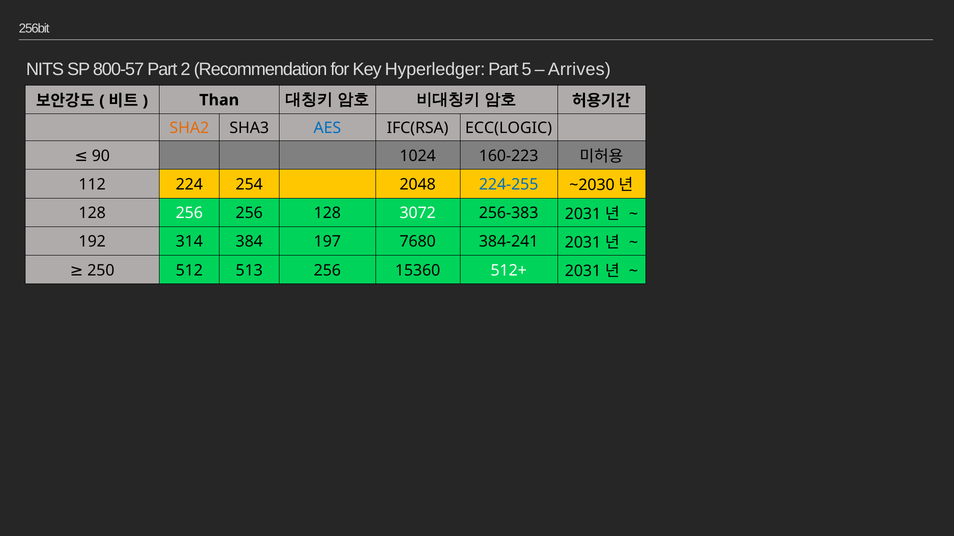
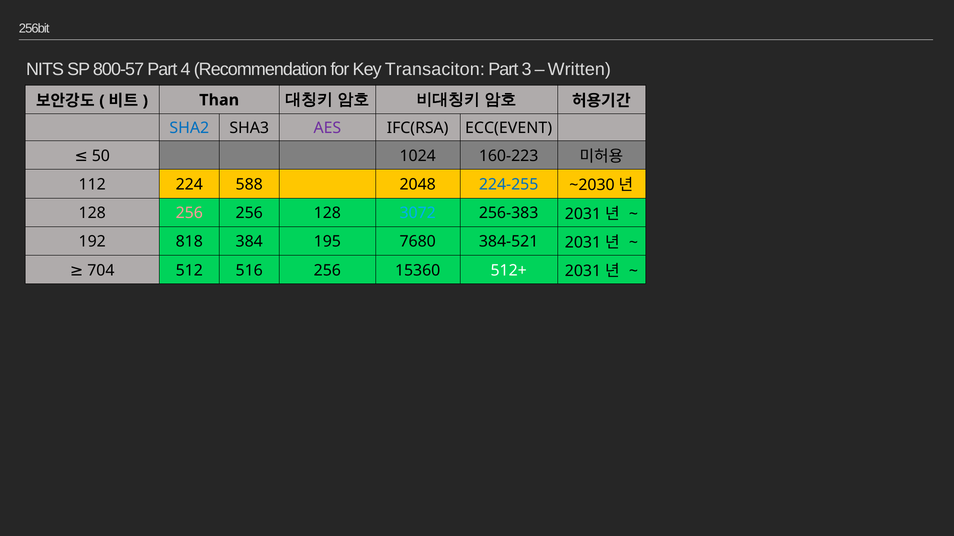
2: 2 -> 4 (186, 69)
Hyperledger: Hyperledger -> Transaciton (435, 69)
5: 5 -> 3 (526, 69)
Arrives: Arrives -> Written (579, 69)
SHA2 colour: orange -> blue (189, 128)
AES colour: blue -> purple (327, 128)
ECC(LOGIC: ECC(LOGIC -> ECC(EVENT (509, 128)
90: 90 -> 50 (101, 156)
254: 254 -> 588 (249, 185)
256 colour: white -> pink (189, 213)
3072 colour: white -> light blue (418, 213)
314: 314 -> 818 (189, 242)
197: 197 -> 195 (327, 242)
384-241: 384-241 -> 384-521 (509, 242)
250: 250 -> 704 (101, 271)
513: 513 -> 516 (249, 271)
